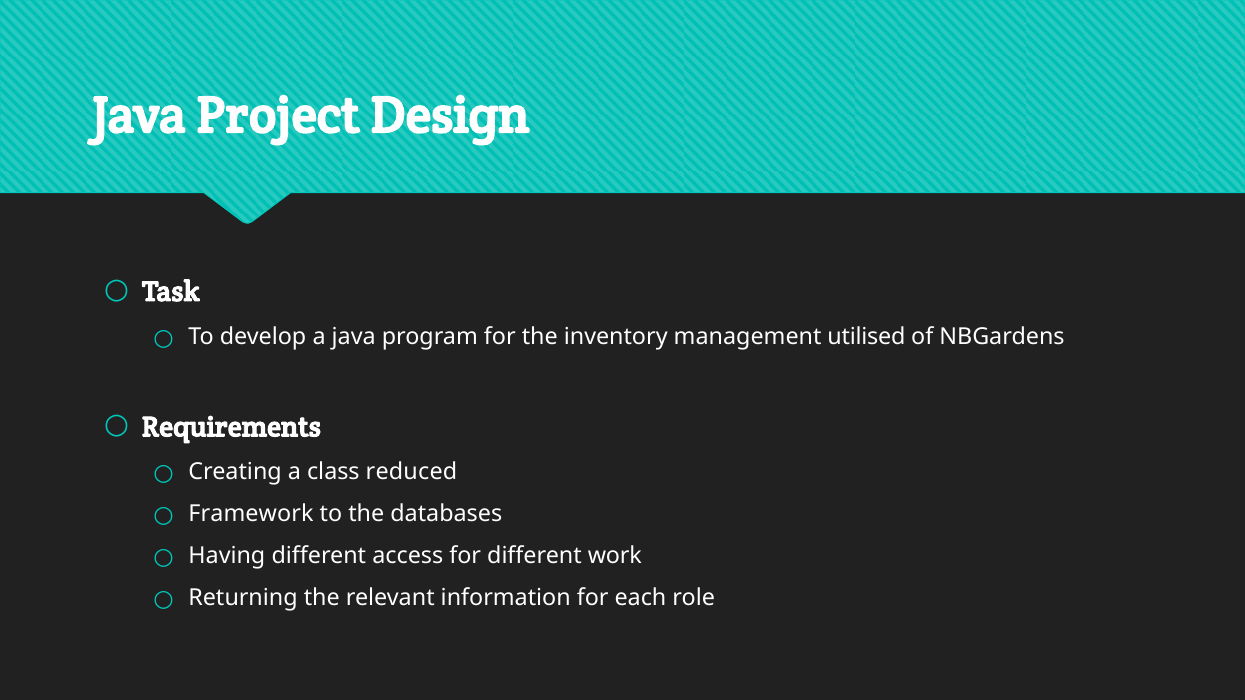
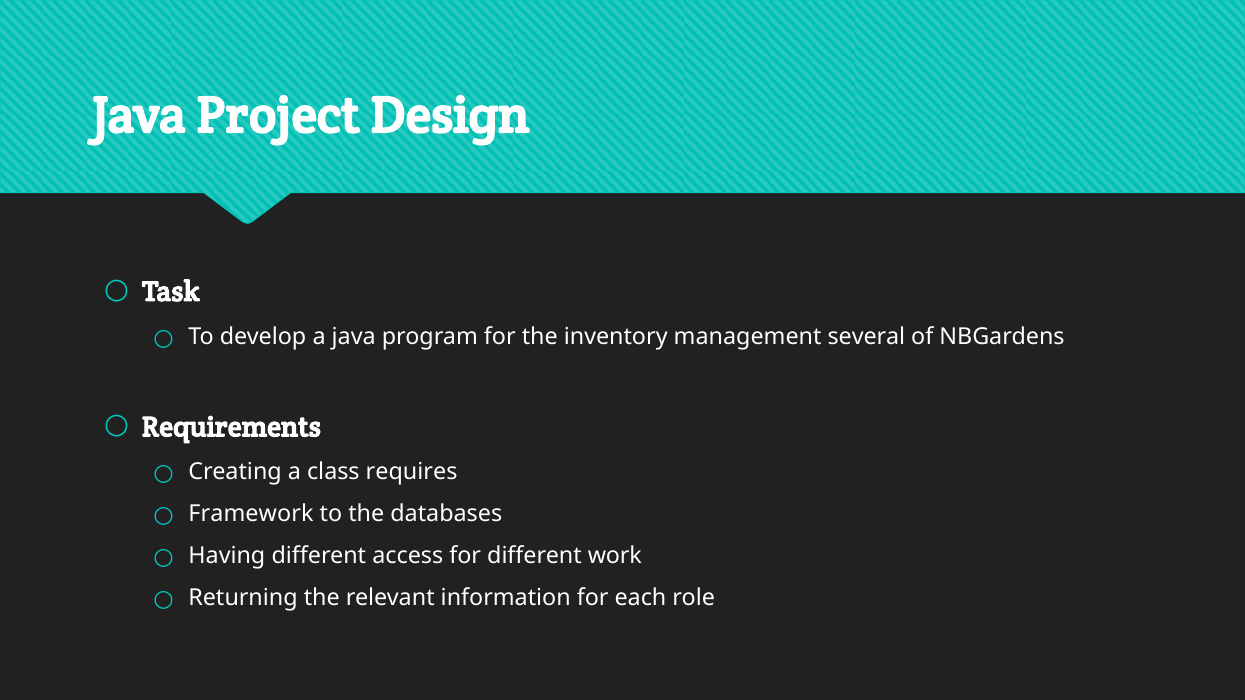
utilised: utilised -> several (866, 336)
reduced: reduced -> requires (412, 472)
